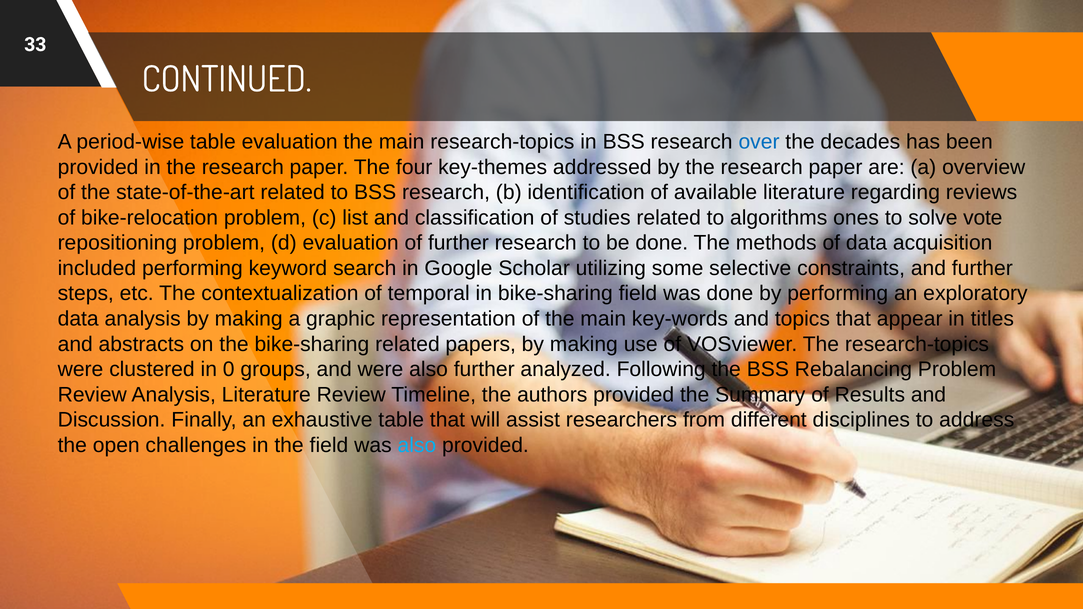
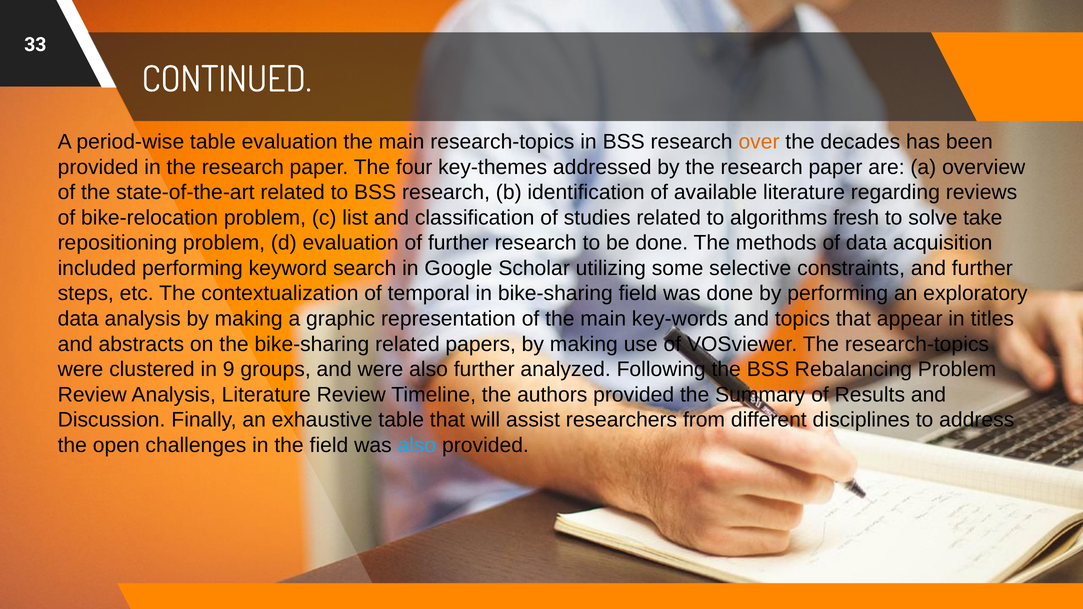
over colour: blue -> orange (759, 142)
ones: ones -> fresh (856, 218)
vote: vote -> take (983, 218)
0: 0 -> 9 (229, 369)
